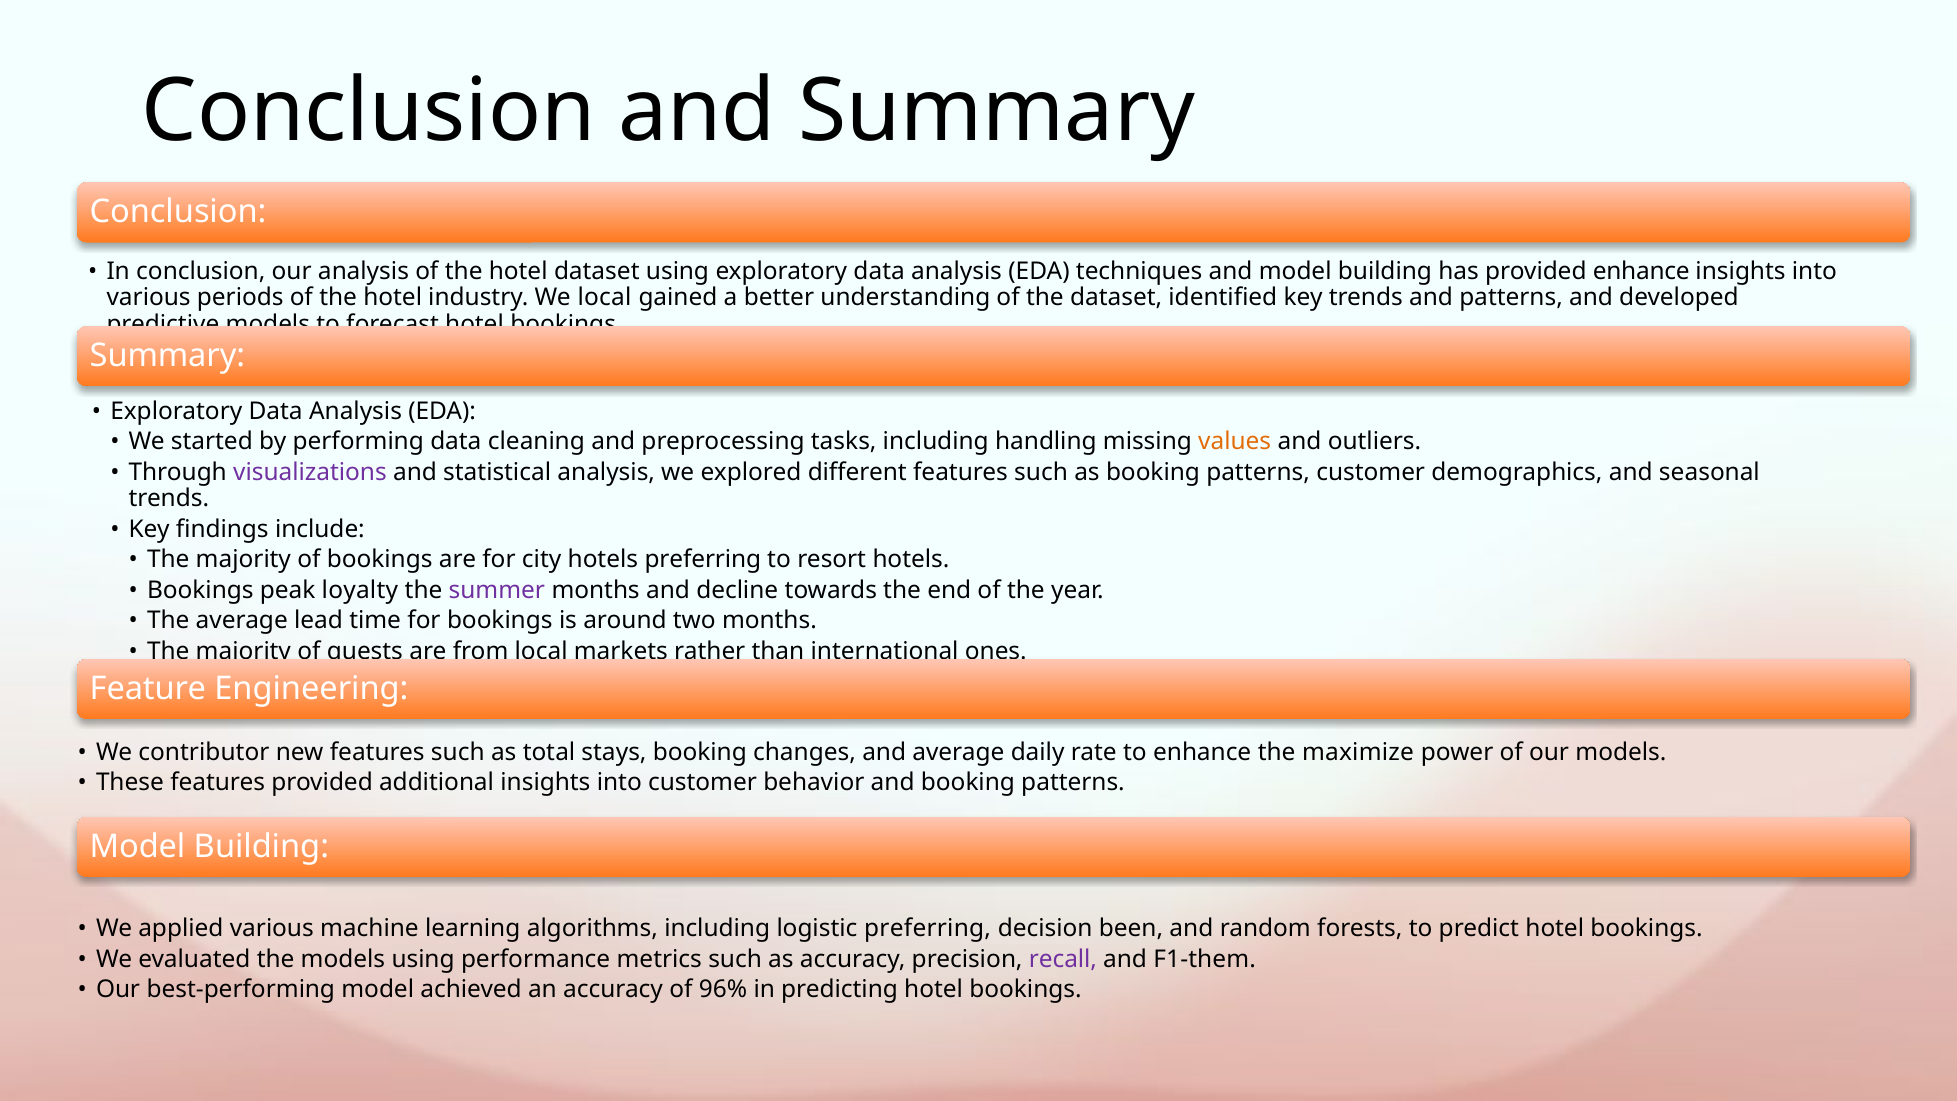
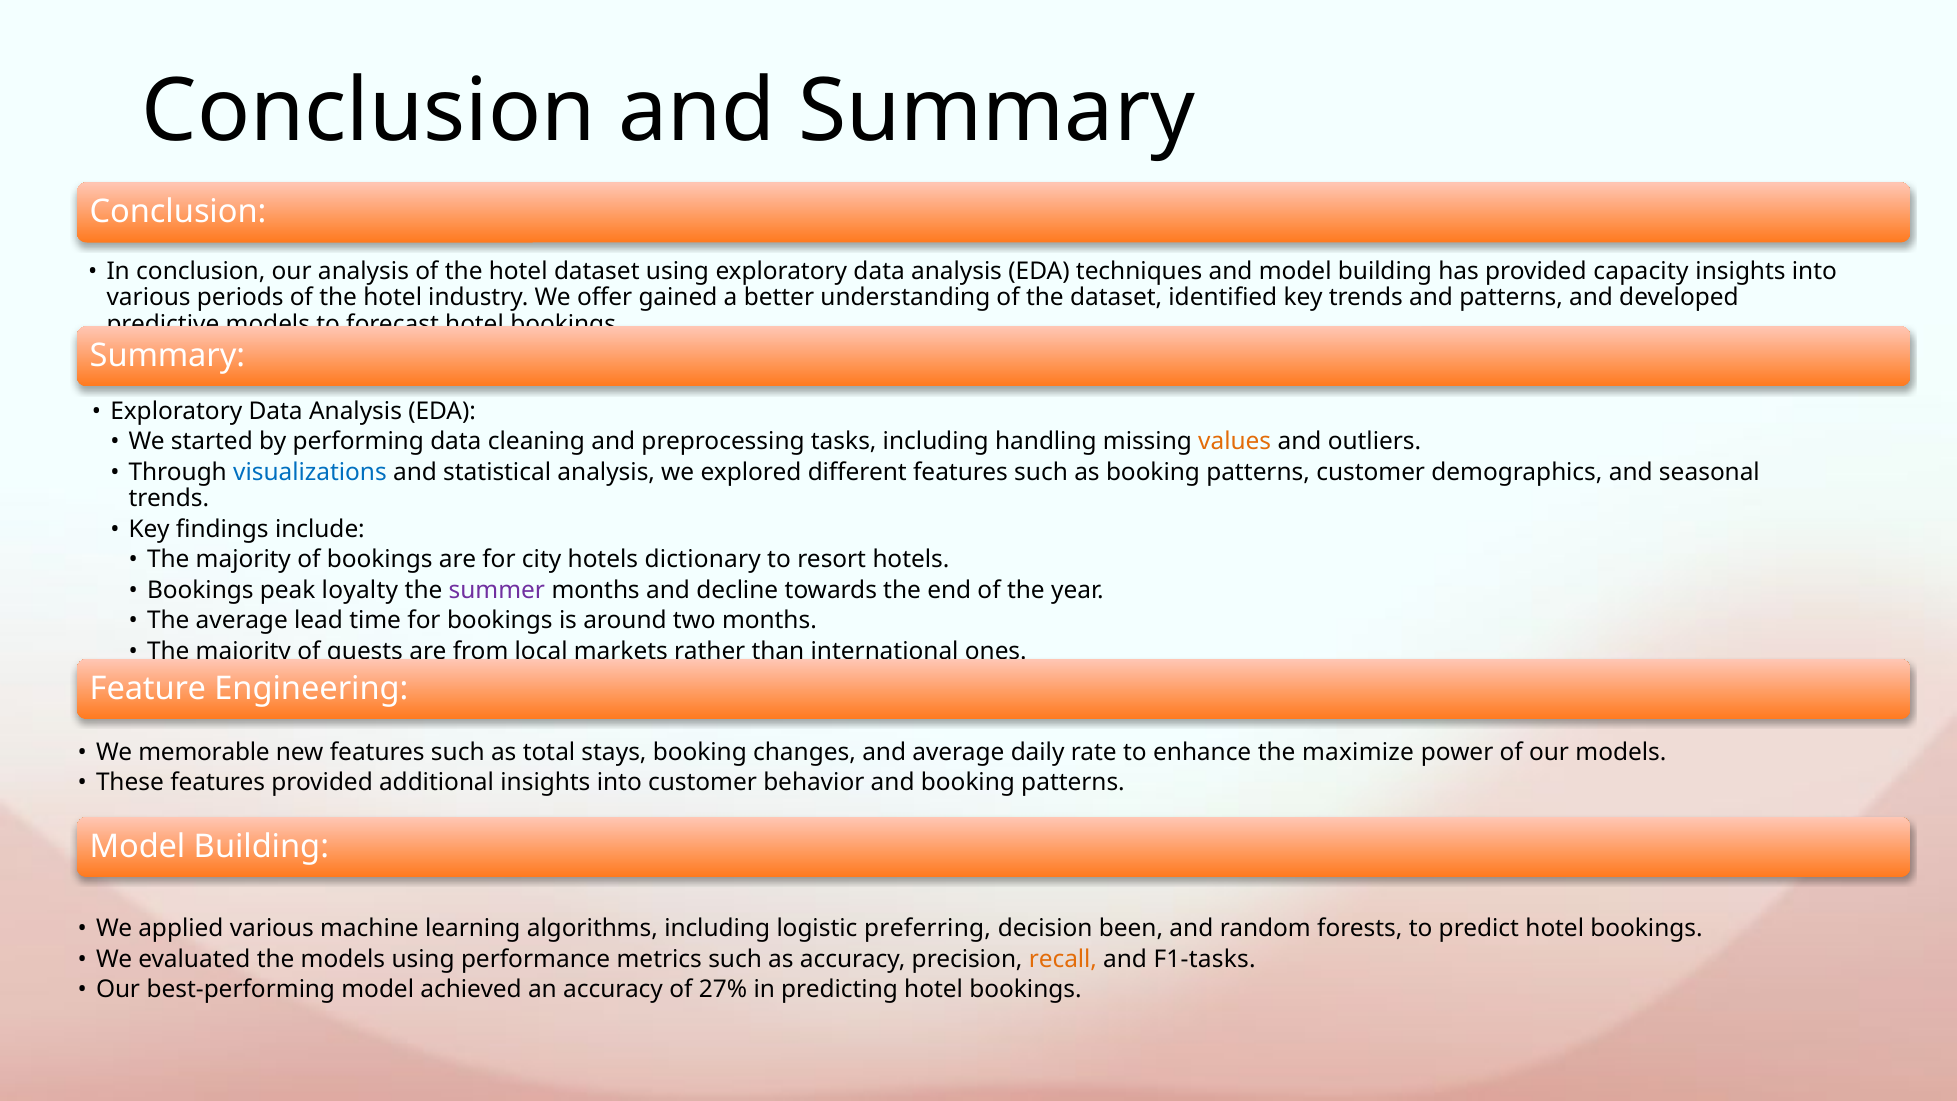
provided enhance: enhance -> capacity (1641, 271)
We local: local -> offer (605, 297)
visualizations colour: purple -> blue (310, 472)
hotels preferring: preferring -> dictionary (703, 559)
contributor: contributor -> memorable (204, 752)
recall colour: purple -> orange (1063, 959)
F1-them: F1-them -> F1-tasks (1205, 959)
96%: 96% -> 27% (723, 989)
